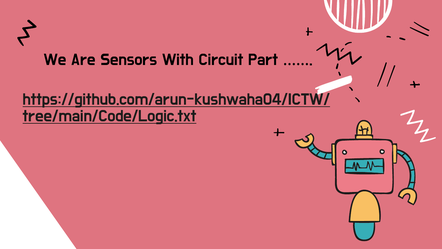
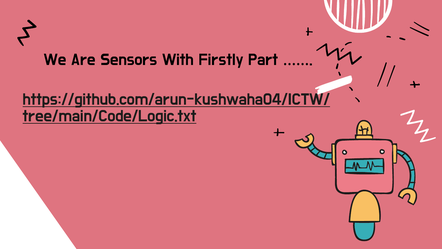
Circuit: Circuit -> Firstly (221, 60)
